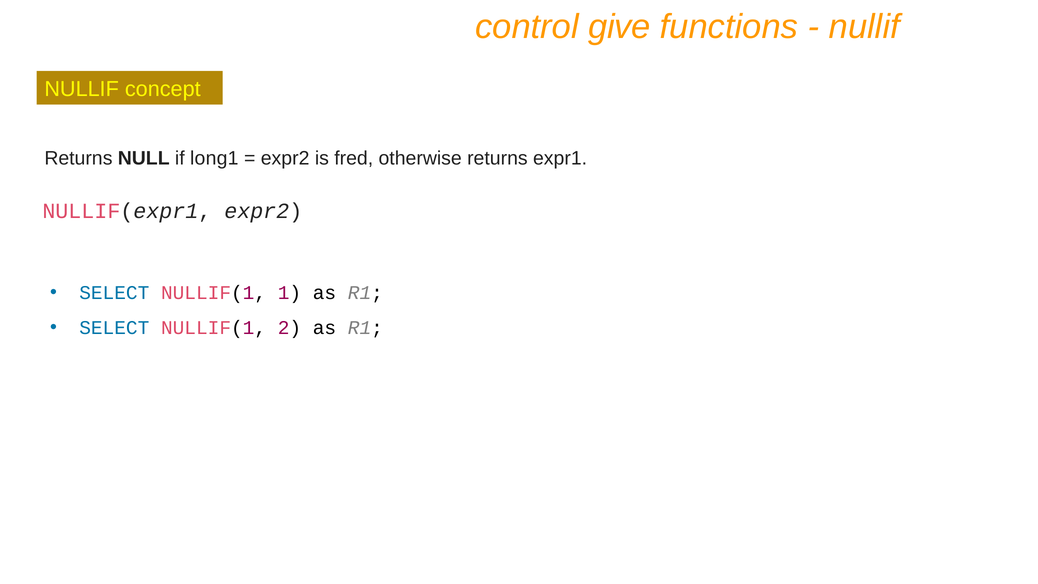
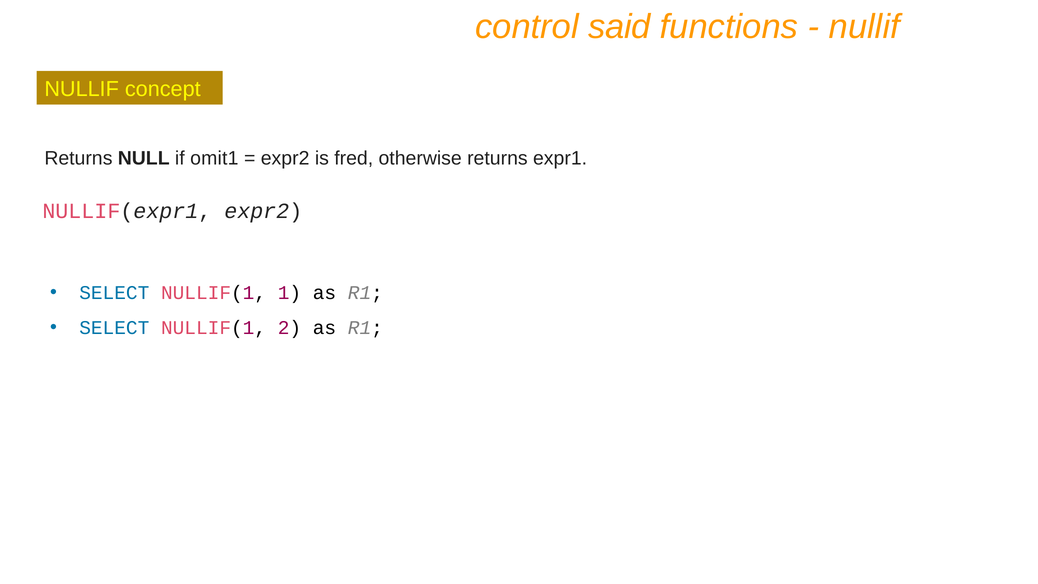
give: give -> said (619, 27)
long1: long1 -> omit1 (214, 158)
